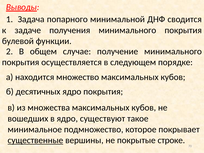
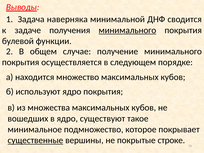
попарного: попарного -> наверняка (67, 19)
минимального underline: none -> present (127, 30)
десятичных: десятичных -> используют (38, 92)
